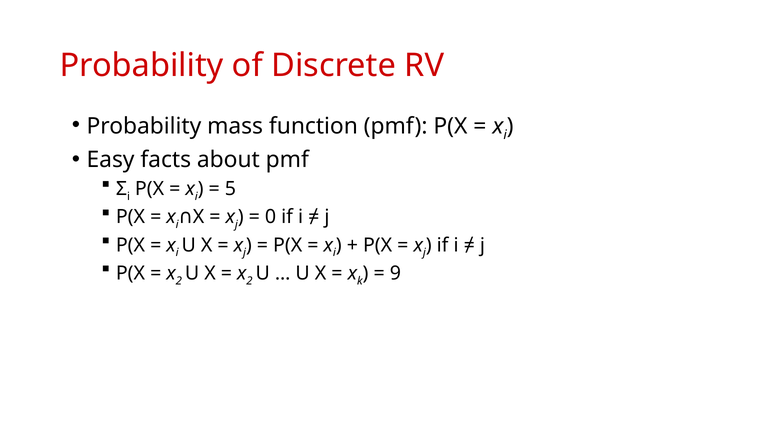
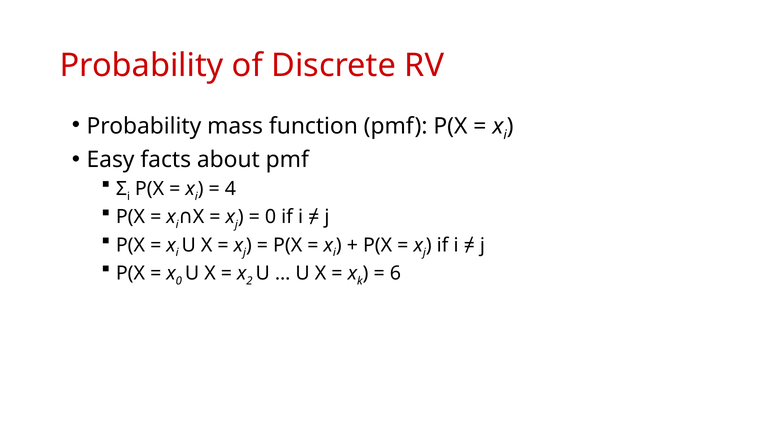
5: 5 -> 4 (230, 189)
2: 2 -> 0 (179, 281)
9: 9 -> 6 (395, 273)
